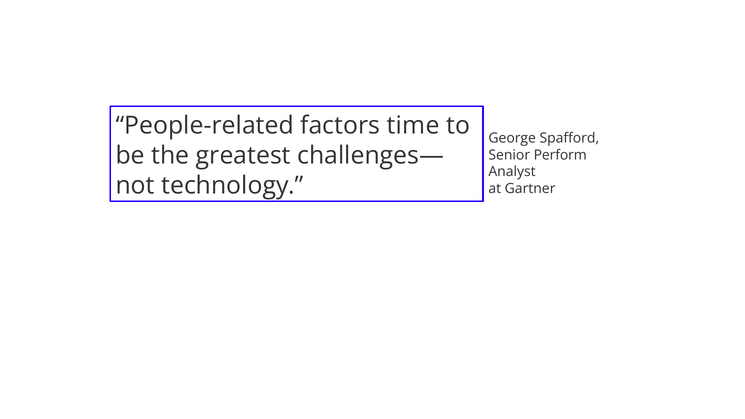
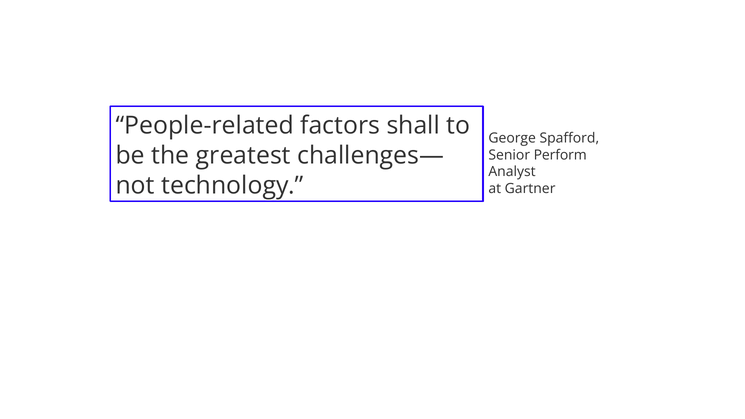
time: time -> shall (413, 126)
